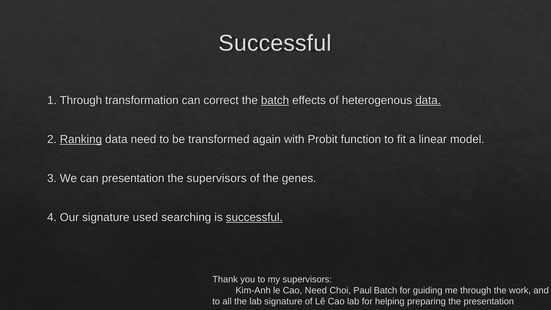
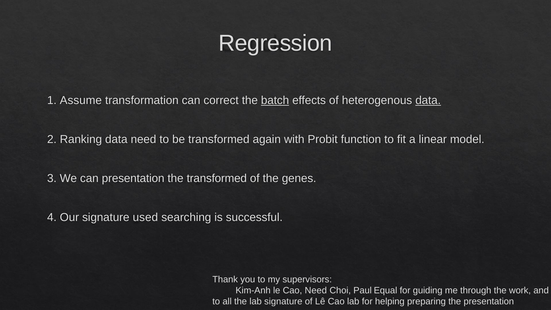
Successful: Successful -> Regression (275, 43)
1 Through: Through -> Assume (81, 100)
Ranking underline: present -> none (81, 139)
the supervisors: supervisors -> transformed (217, 178)
successful underline: present -> none (254, 217)
Paul Batch: Batch -> Equal (385, 291)
